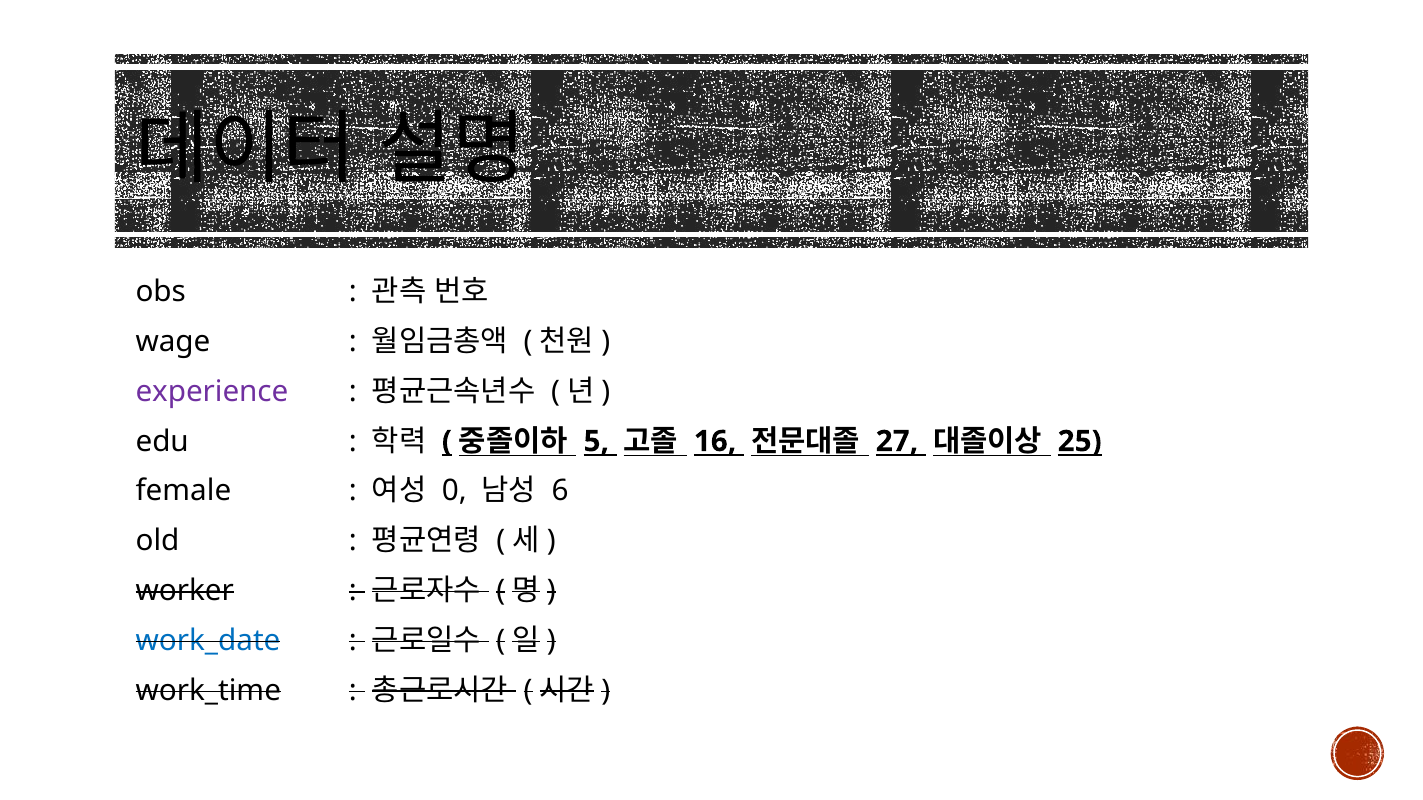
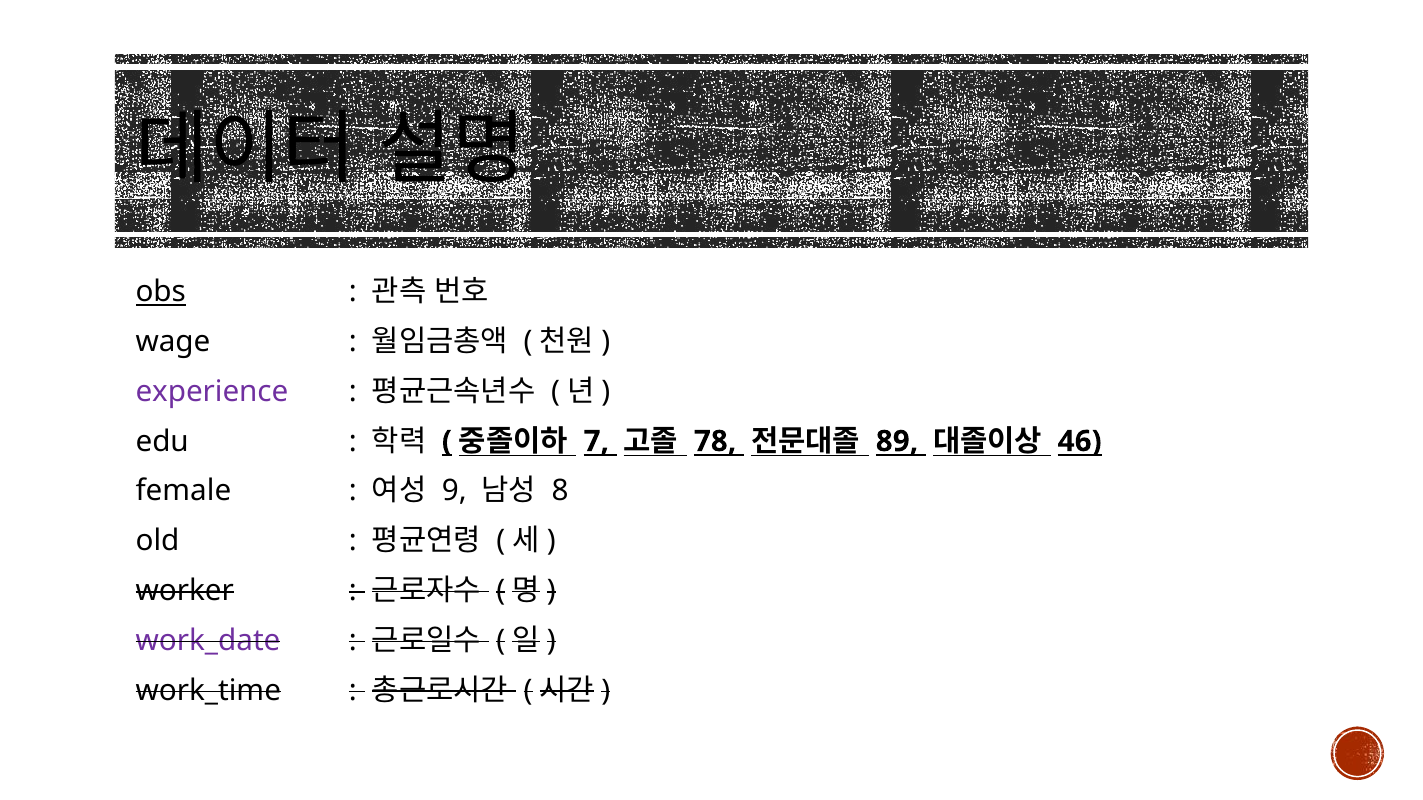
obs underline: none -> present (161, 292)
5: 5 -> 7 (596, 442)
16: 16 -> 78 (715, 442)
27: 27 -> 89 (897, 442)
25: 25 -> 46 (1080, 442)
0: 0 -> 9 (454, 491)
6: 6 -> 8 (560, 491)
work_date colour: blue -> purple (208, 641)
